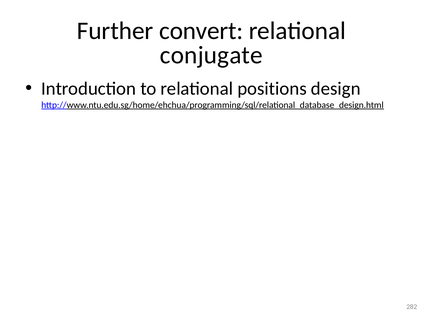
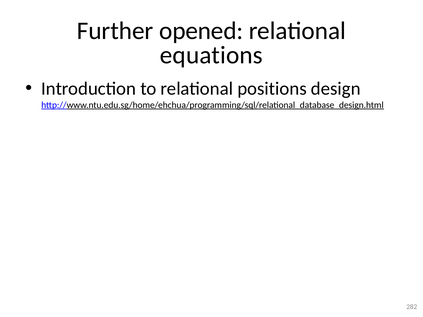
convert: convert -> opened (201, 31)
conjugate: conjugate -> equations (211, 55)
